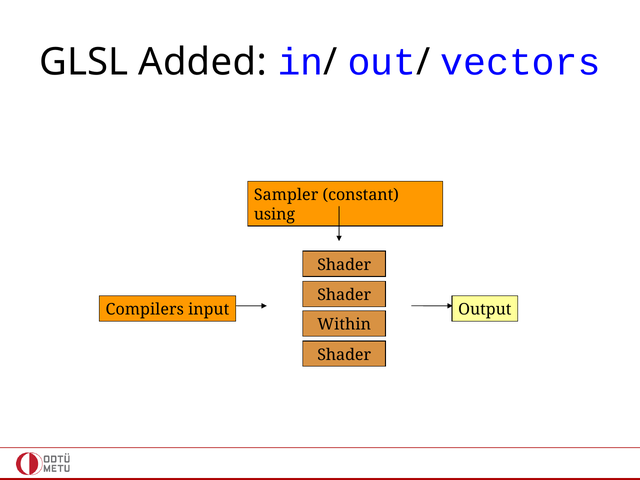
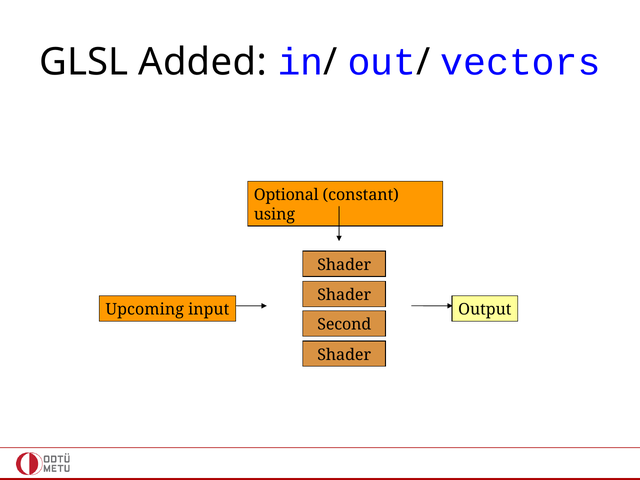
Sampler: Sampler -> Optional (286, 195)
Compilers: Compilers -> Upcoming (145, 310)
Within: Within -> Second (344, 325)
